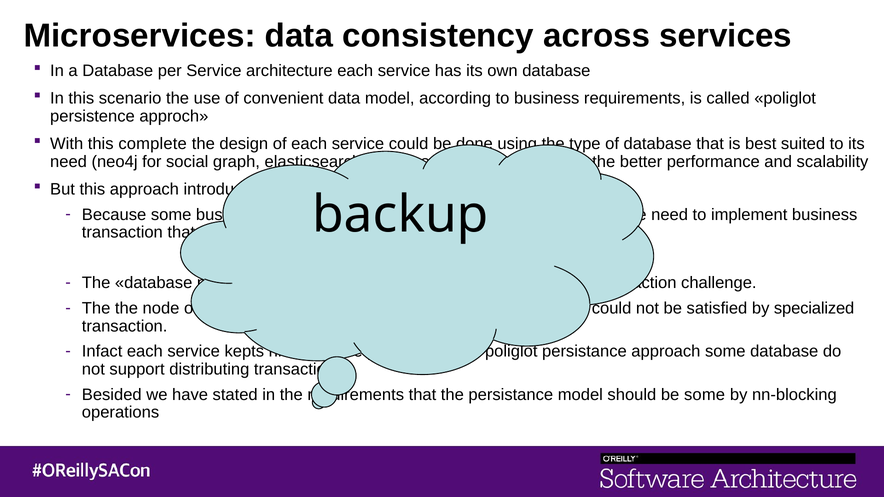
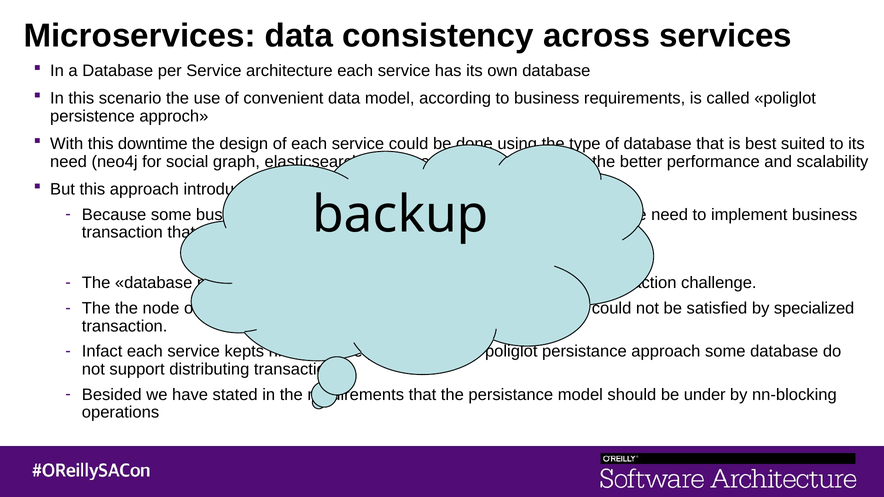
complete: complete -> downtime (153, 144)
be some: some -> under (705, 395)
